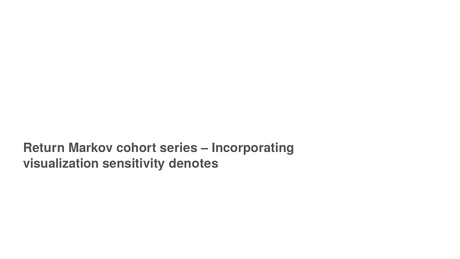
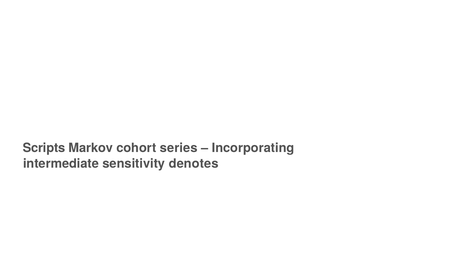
Return: Return -> Scripts (44, 148)
visualization: visualization -> intermediate (61, 163)
